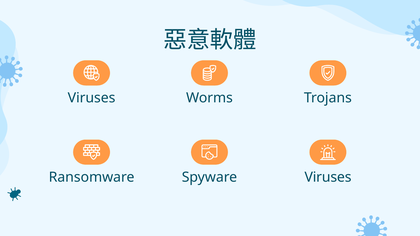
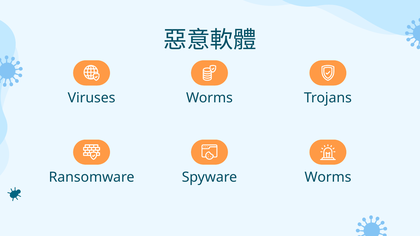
Spyware Viruses: Viruses -> Worms (328, 178)
